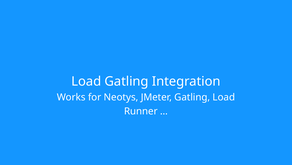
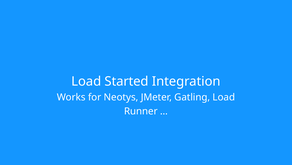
Load Gatling: Gatling -> Started (127, 81)
